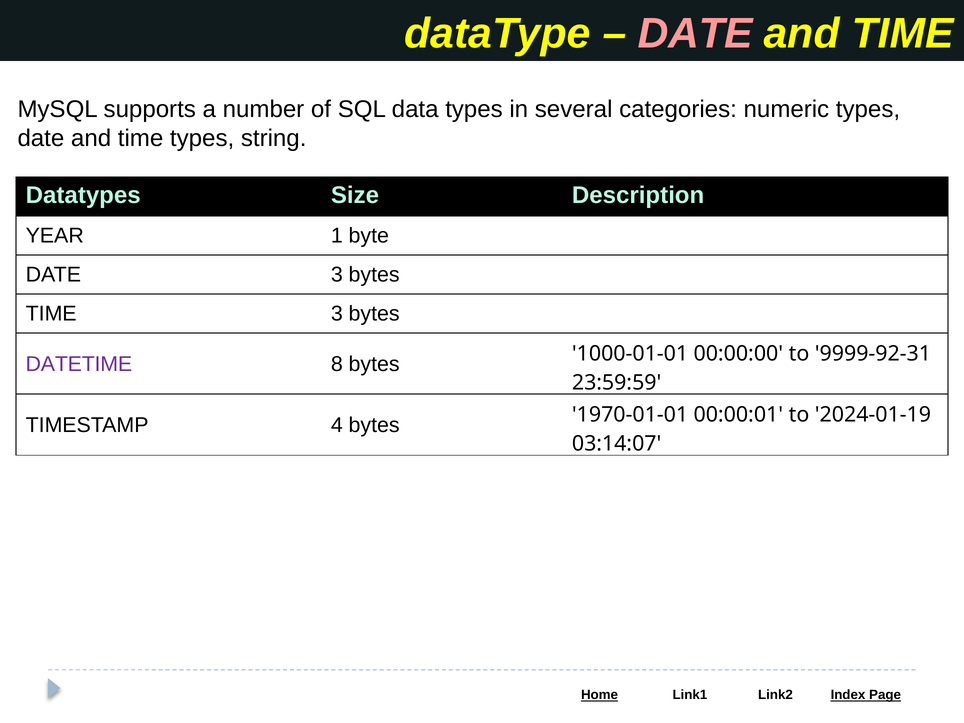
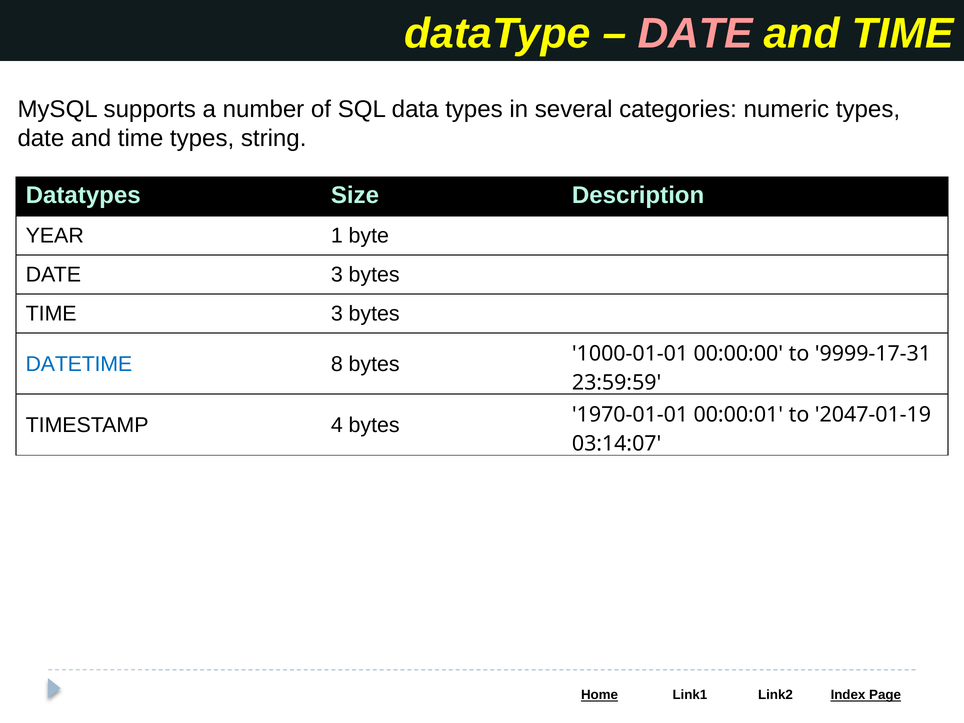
DATETIME colour: purple -> blue (79, 364)
9999-92-31: 9999-92-31 -> 9999-17-31 (873, 354)
2024-01-19: 2024-01-19 -> 2047-01-19 (873, 415)
